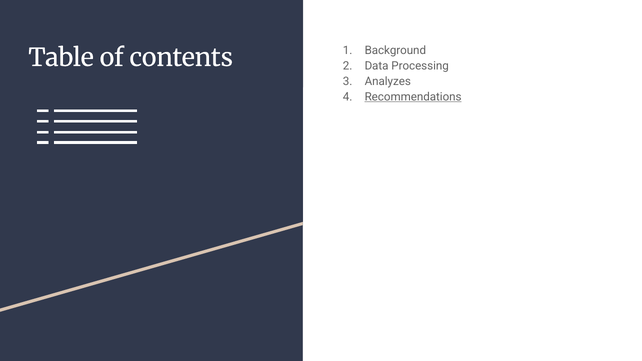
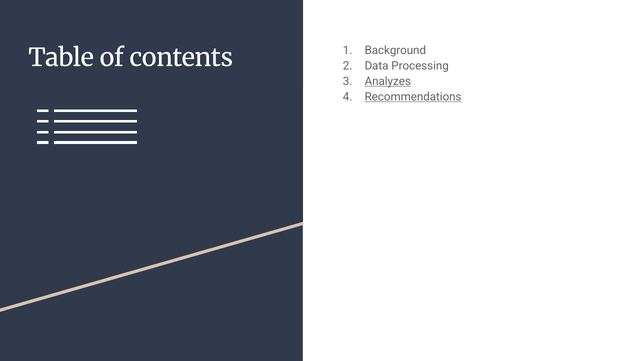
Analyzes underline: none -> present (388, 81)
